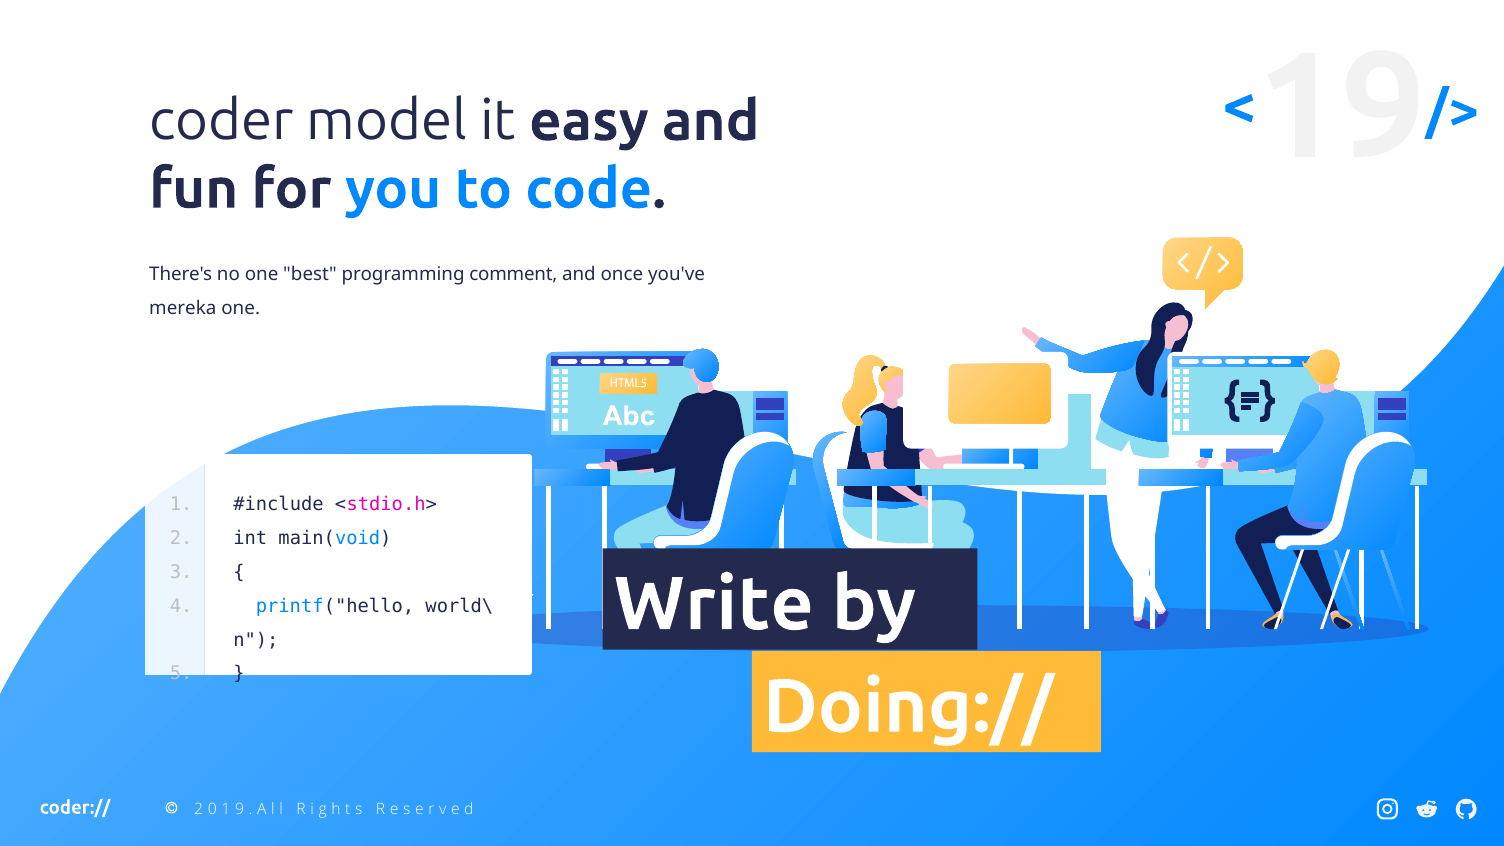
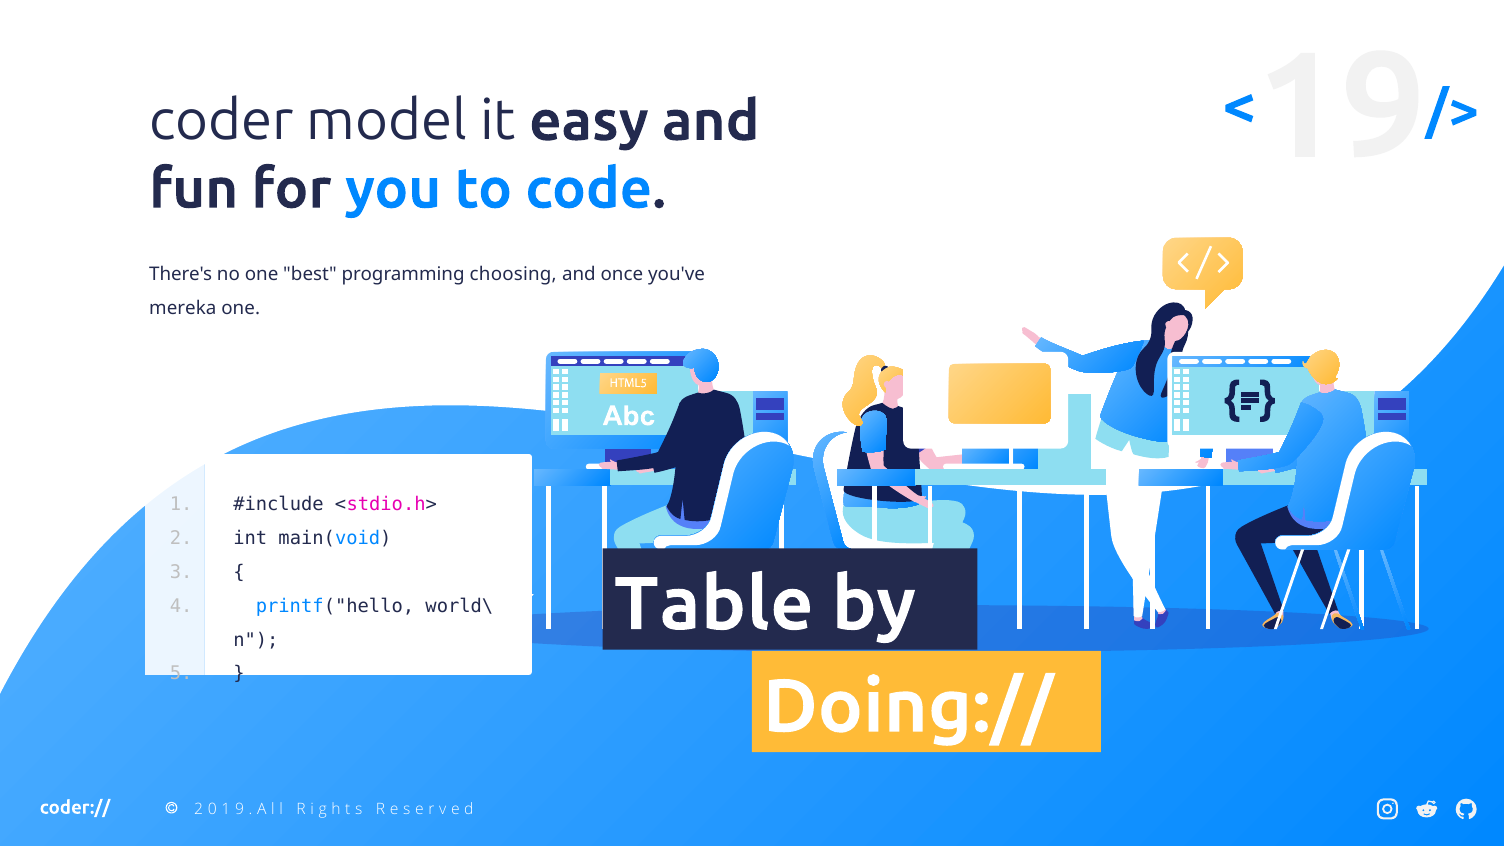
comment: comment -> choosing (513, 274)
Write: Write -> Table (714, 604)
